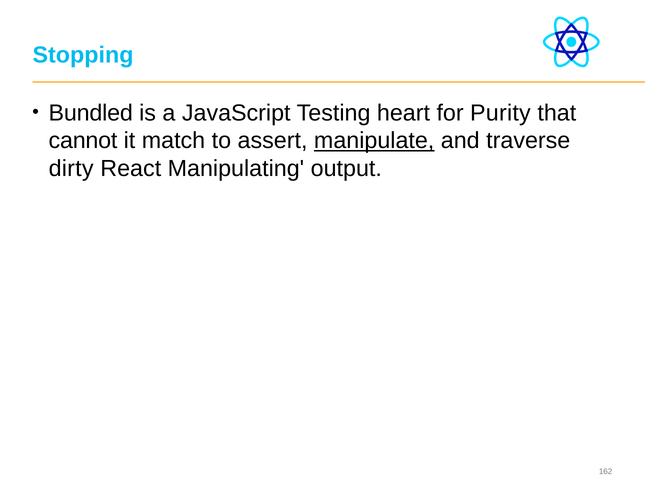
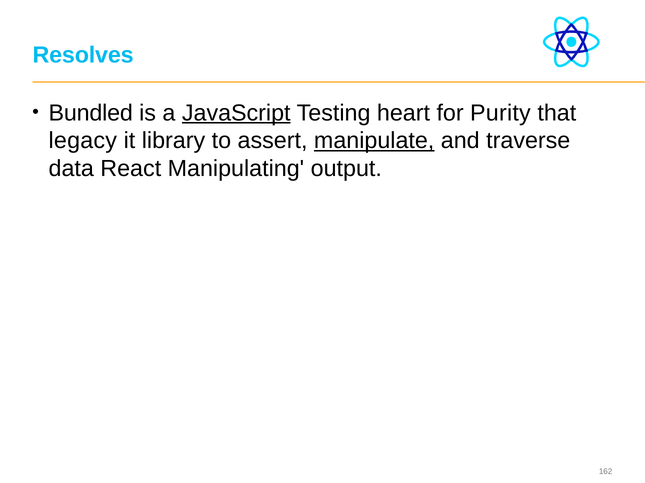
Stopping: Stopping -> Resolves (83, 55)
JavaScript underline: none -> present (236, 113)
cannot: cannot -> legacy (83, 141)
match: match -> library (173, 141)
dirty: dirty -> data (71, 169)
